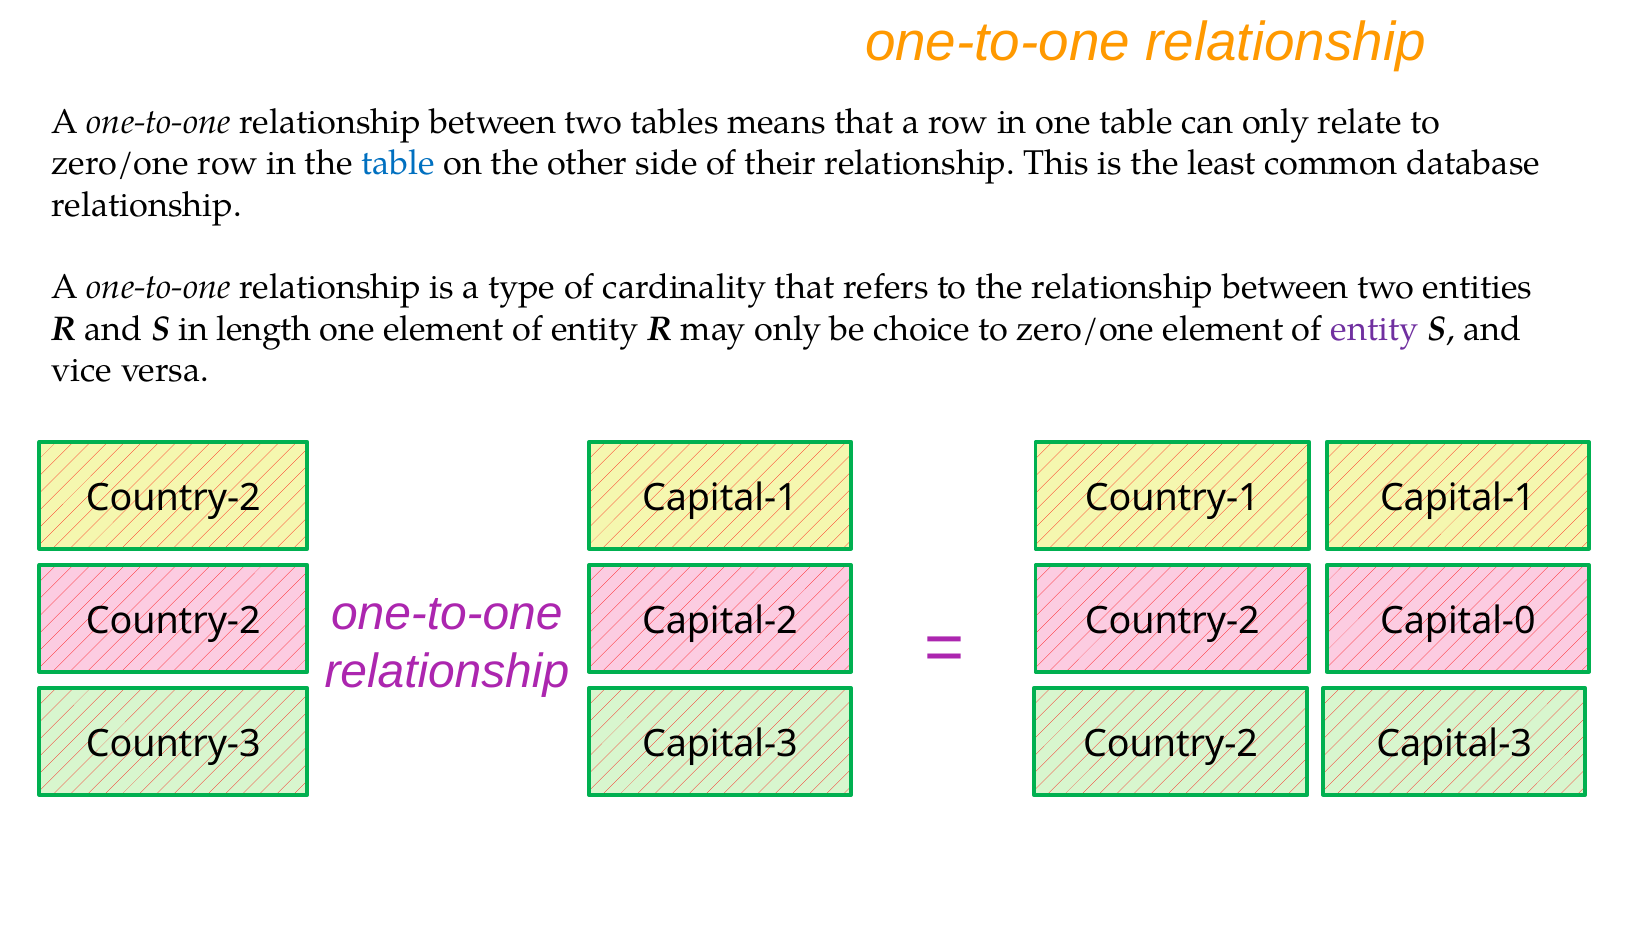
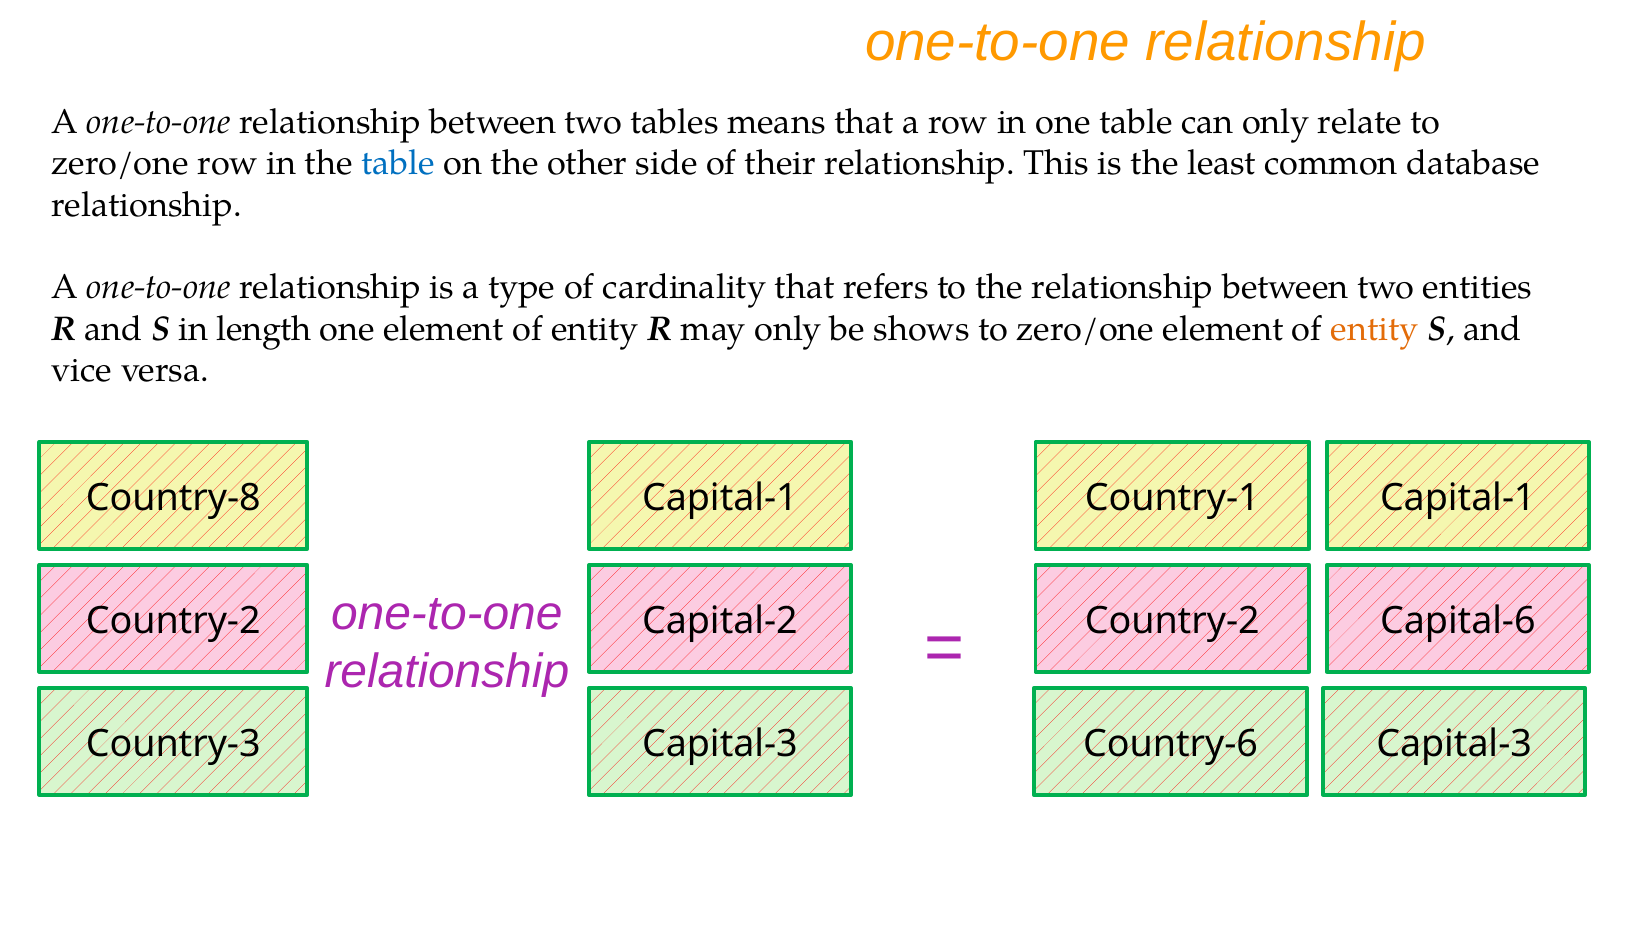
choice: choice -> shows (922, 329)
entity colour: purple -> orange (1374, 329)
Country-2: Country-2 -> Country-8 (173, 498)
Capital-0: Capital-0 -> Capital-6 (1458, 621)
Capital-3 Country-2: Country-2 -> Country-6 (1170, 744)
